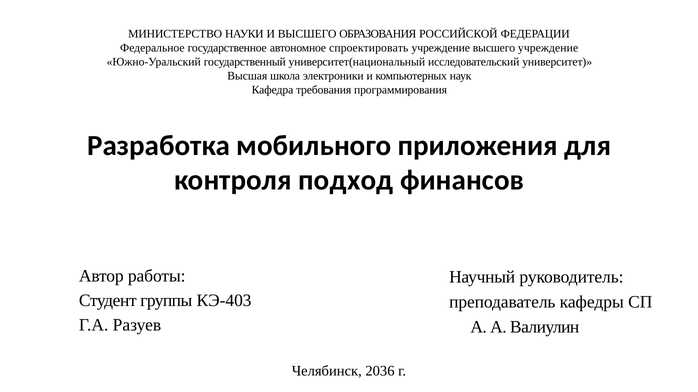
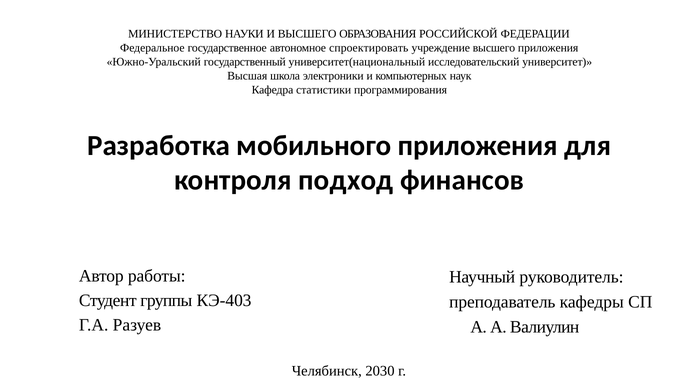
высшего учреждение: учреждение -> приложения (548, 48)
требования: требования -> статистики (324, 90)
2036: 2036 -> 2030 (380, 372)
